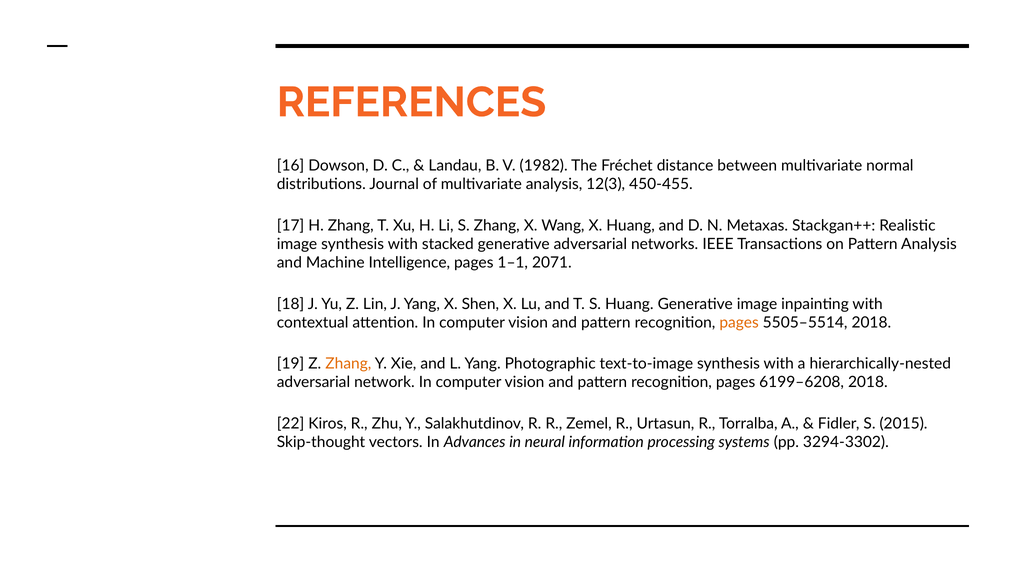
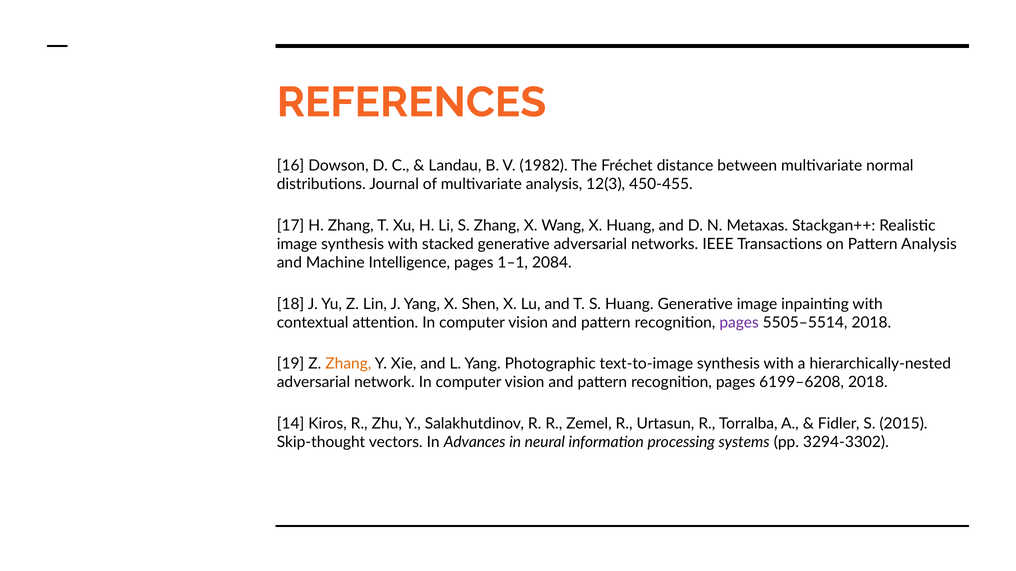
2071: 2071 -> 2084 (552, 263)
pages colour: orange -> purple (739, 323)
22: 22 -> 14 (291, 424)
